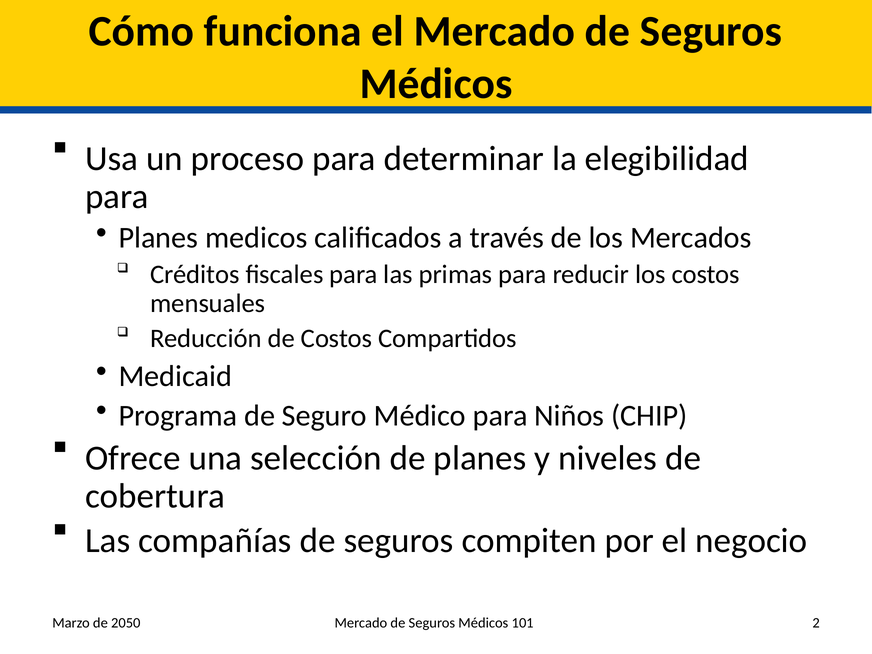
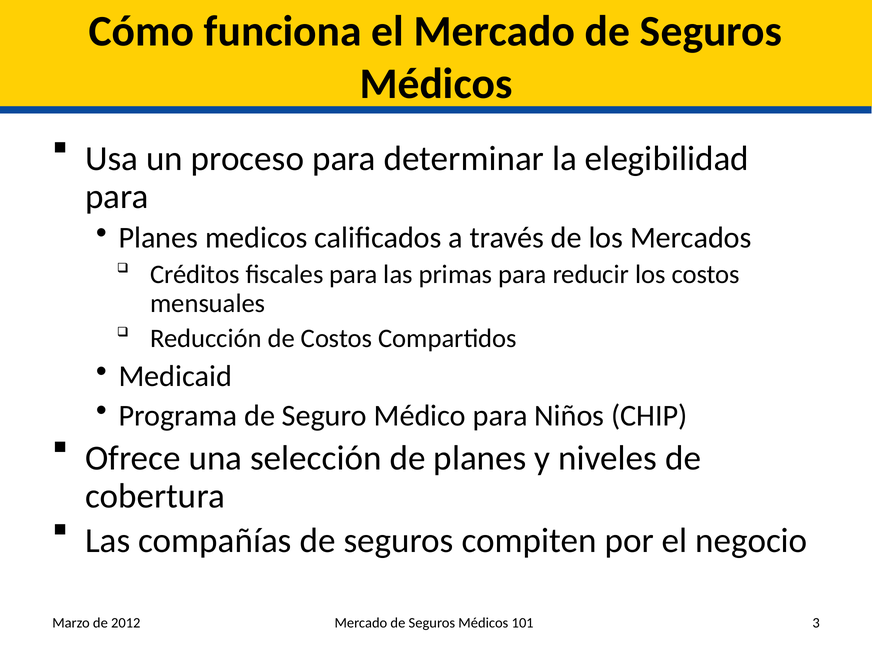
2050: 2050 -> 2012 (126, 623)
2: 2 -> 3 (816, 623)
